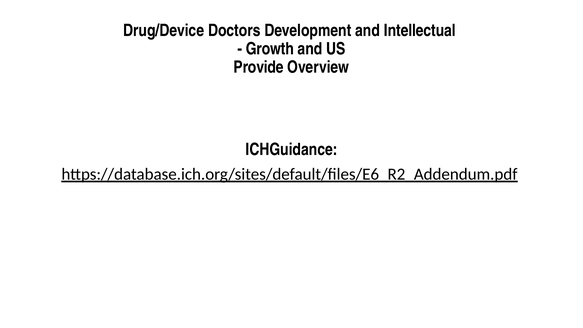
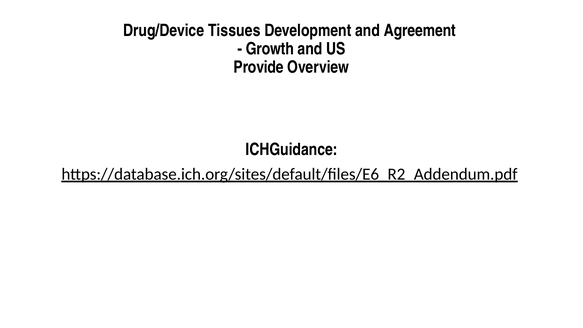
Doctors: Doctors -> Tissues (234, 31)
Intellectual: Intellectual -> Agreement (420, 31)
